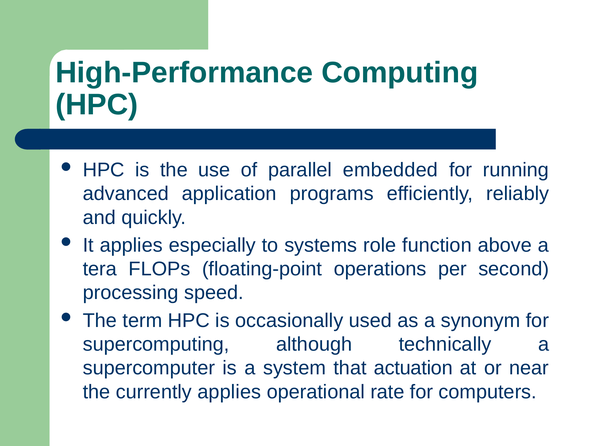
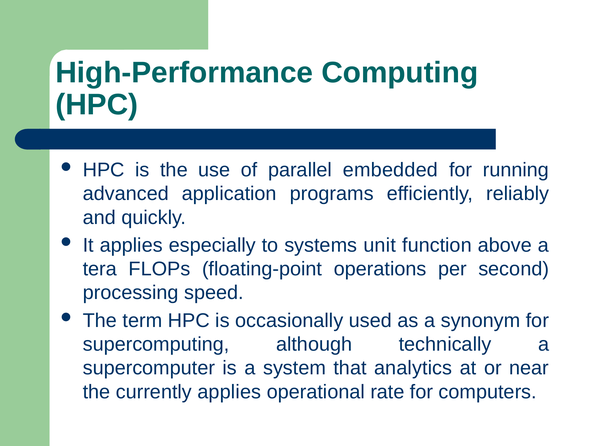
role: role -> unit (380, 245)
actuation: actuation -> analytics (413, 368)
